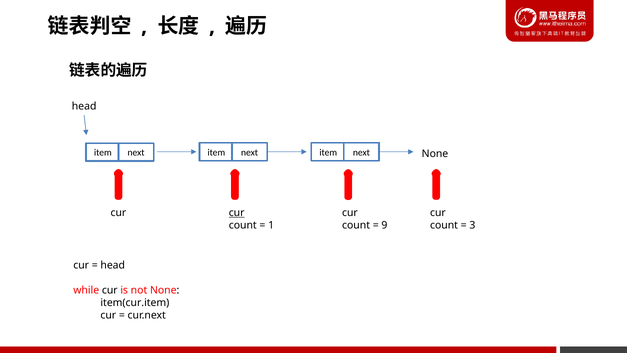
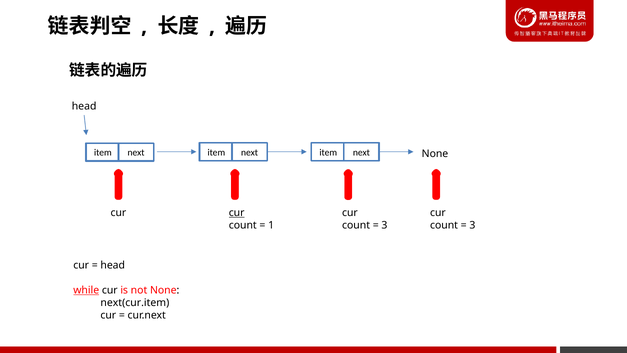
9: 9 -> 3 (384, 225)
while underline: none -> present (86, 290)
item(cur.item: item(cur.item -> next(cur.item (135, 303)
